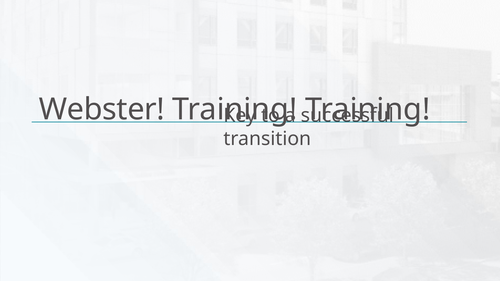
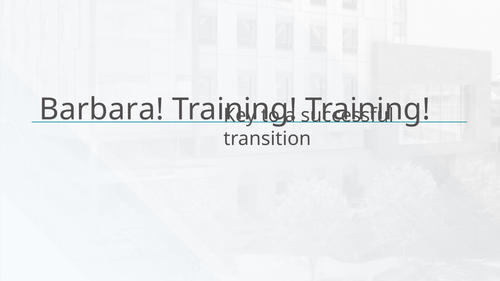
Webster: Webster -> Barbara (102, 109)
